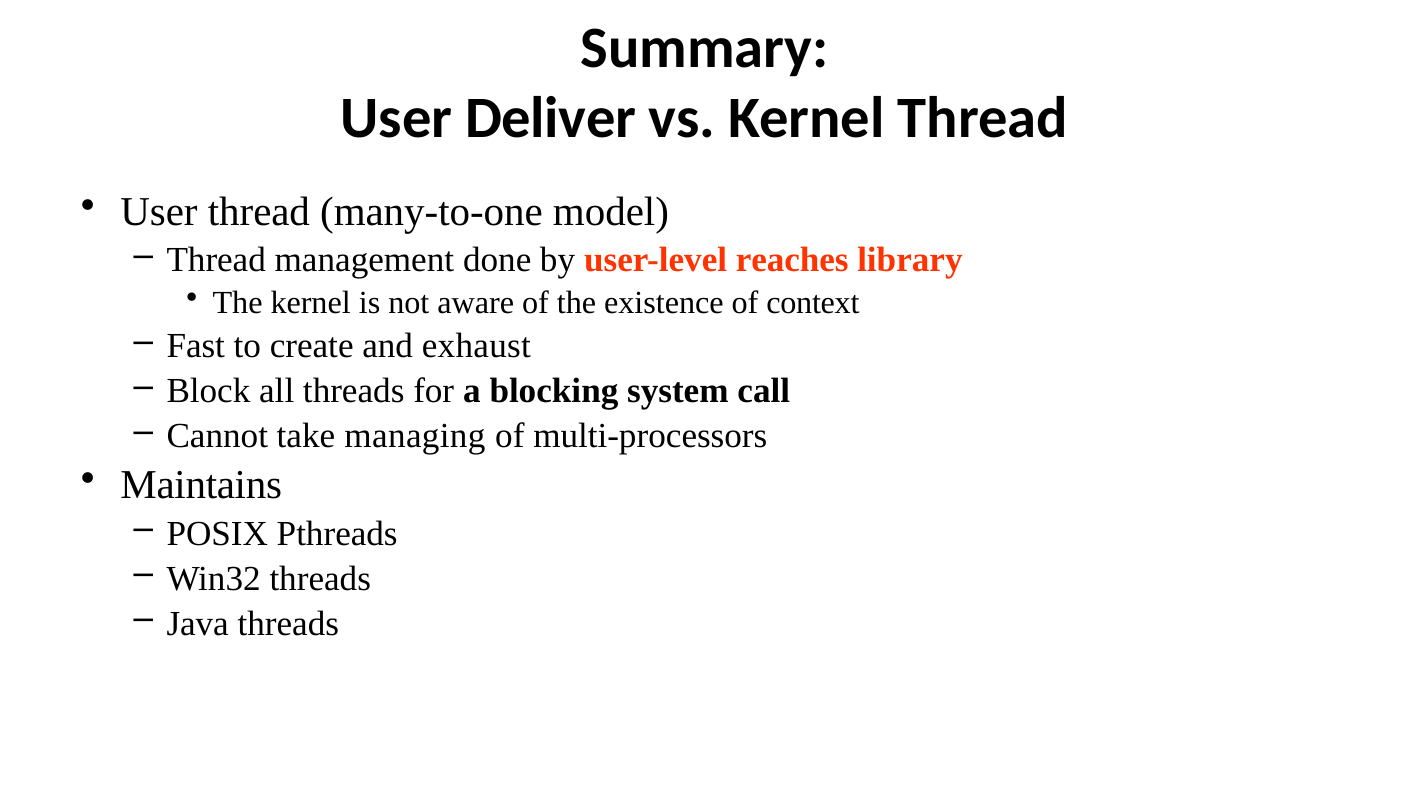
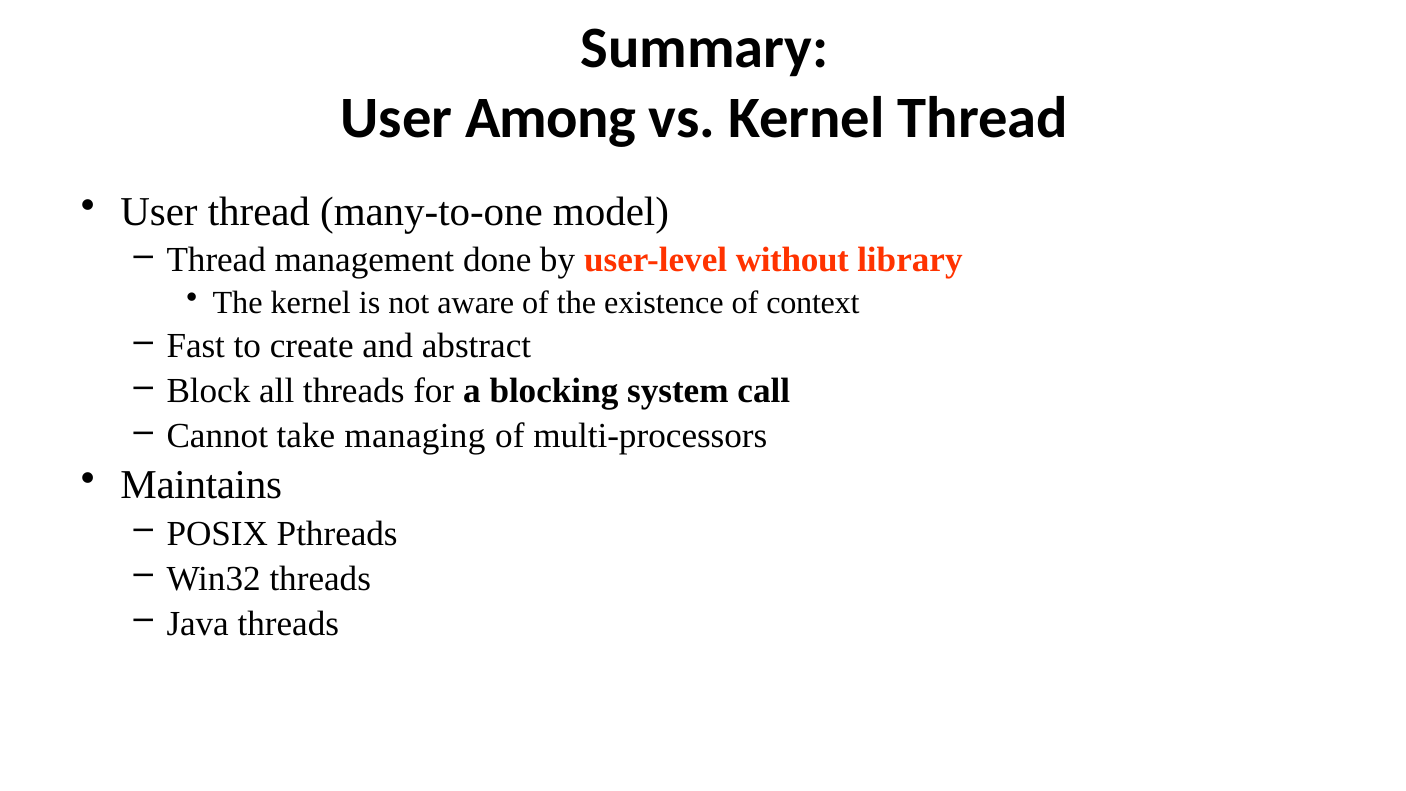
Deliver: Deliver -> Among (551, 118)
reaches: reaches -> without (792, 260)
exhaust: exhaust -> abstract (476, 346)
